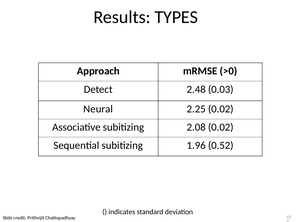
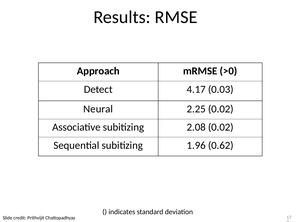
TYPES: TYPES -> RMSE (176, 17)
2.48: 2.48 -> 4.17 (196, 89)
0.52: 0.52 -> 0.62 (221, 145)
